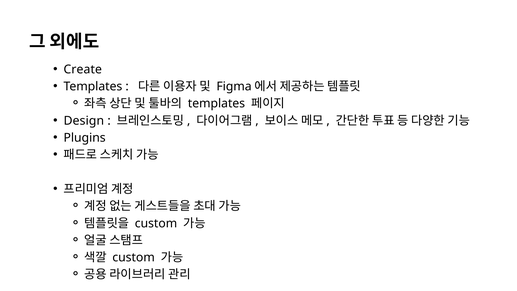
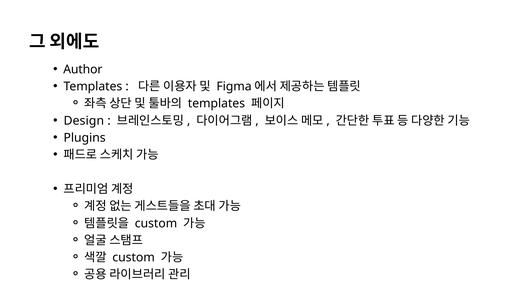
Create: Create -> Author (83, 69)
